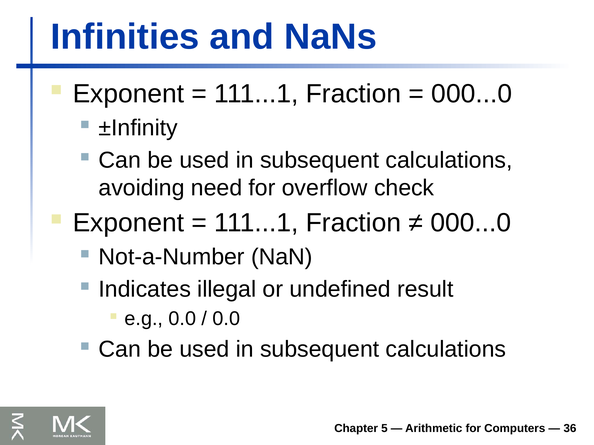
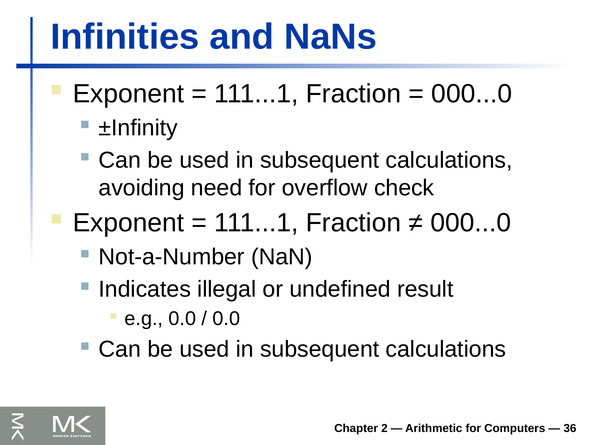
5: 5 -> 2 (384, 429)
